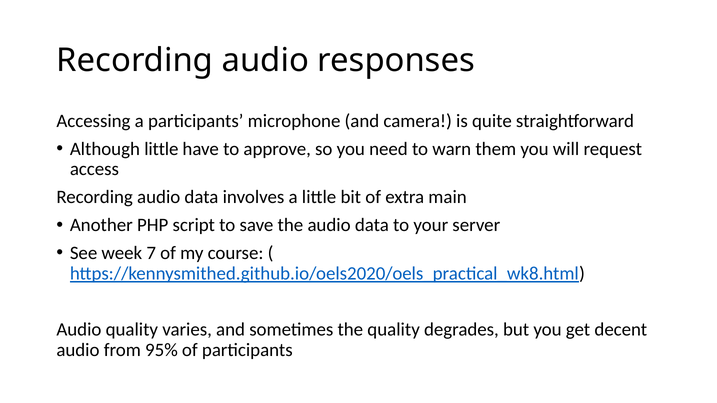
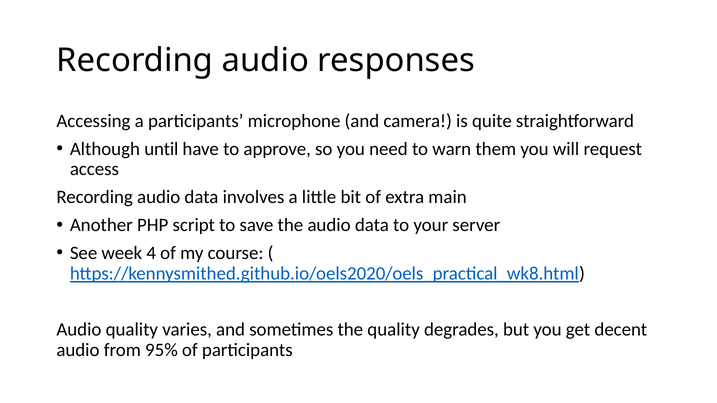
Although little: little -> until (161, 149)
7: 7 -> 4 (151, 253)
